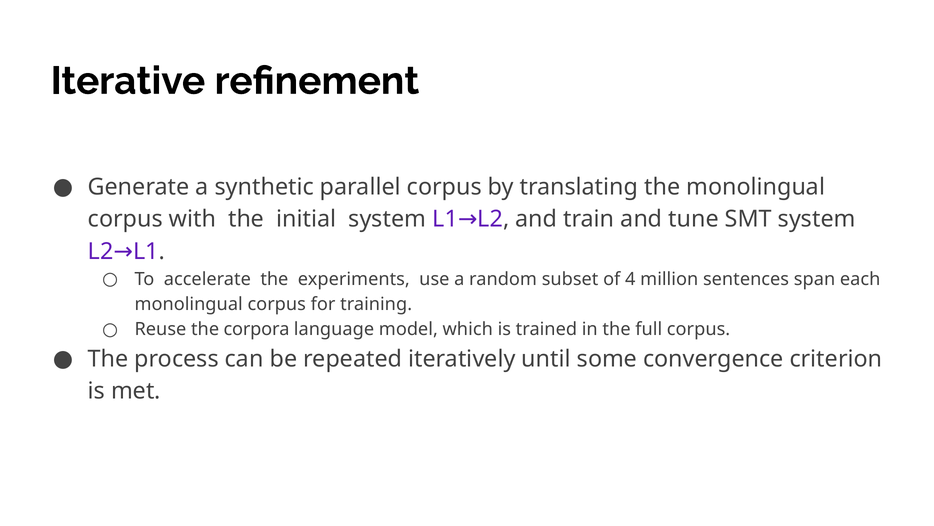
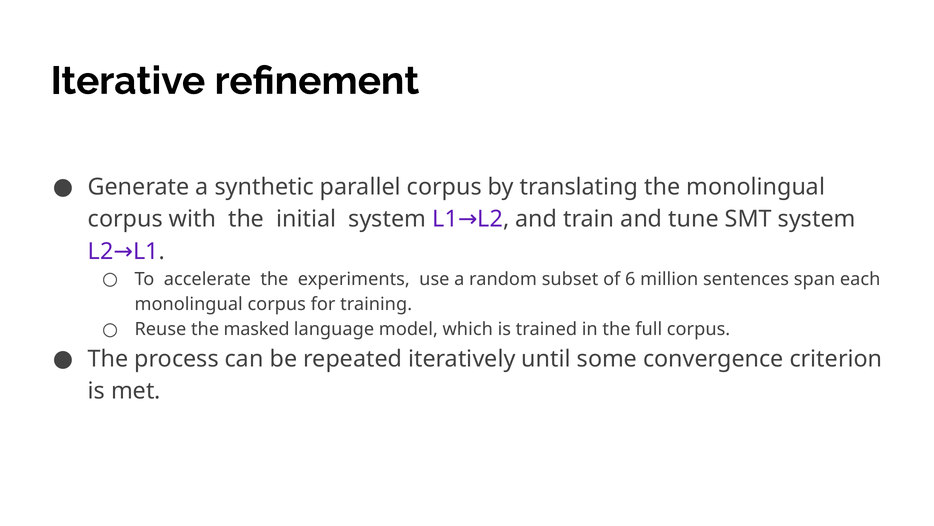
4: 4 -> 6 (630, 279)
corpora: corpora -> masked (257, 329)
